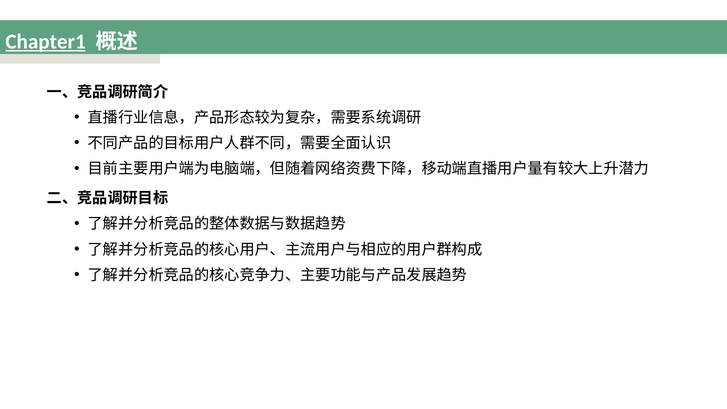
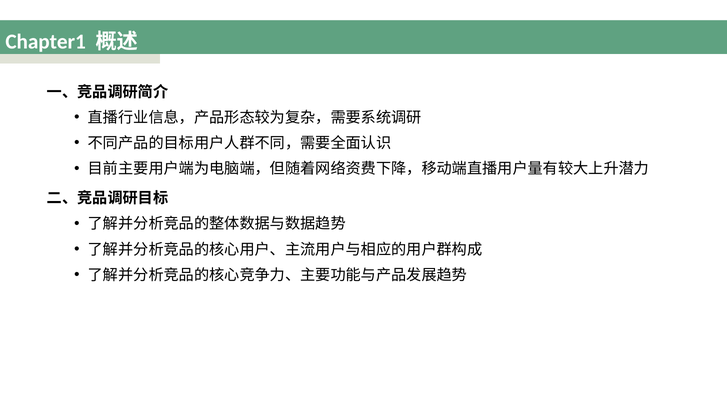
Chapter1 underline: present -> none (46, 42)
